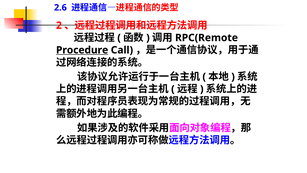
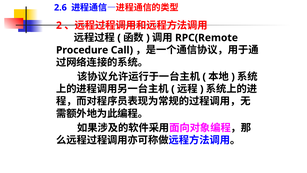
Procedure underline: present -> none (82, 50)
